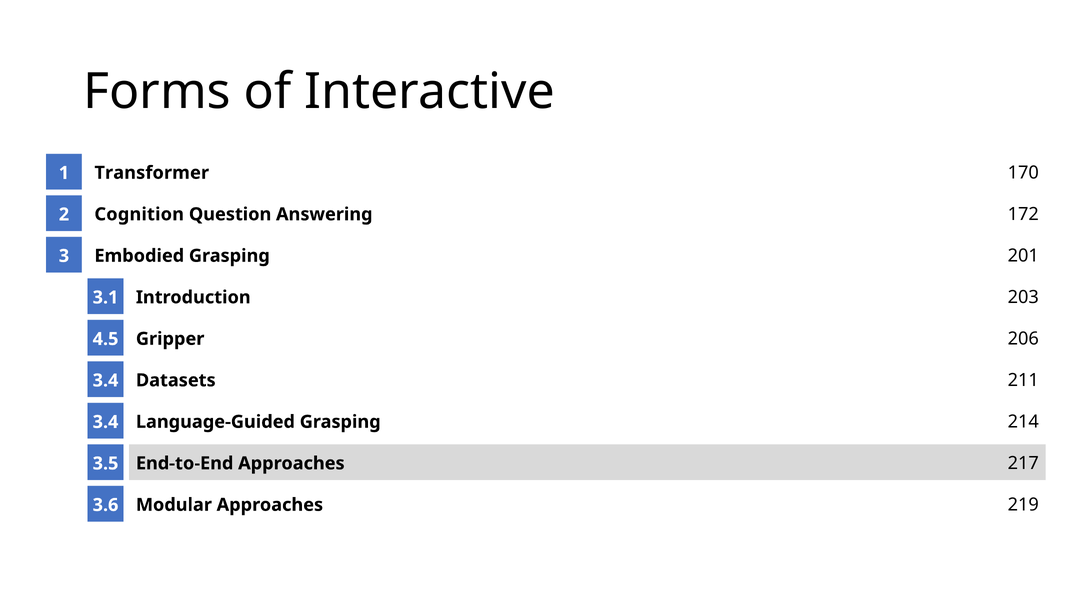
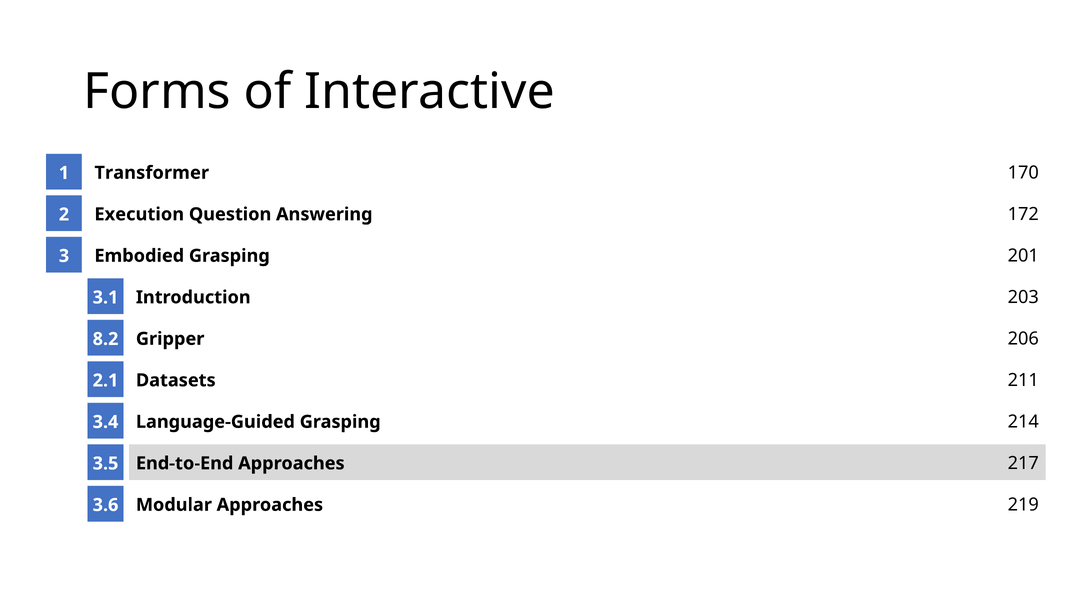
Cognition: Cognition -> Execution (139, 214)
4.5: 4.5 -> 8.2 (106, 339)
3.4: 3.4 -> 2.1 (106, 381)
